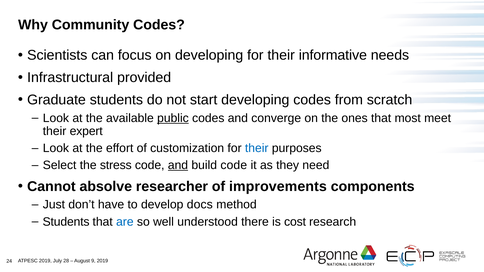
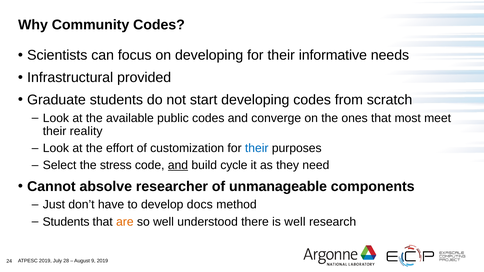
public underline: present -> none (173, 118)
expert: expert -> reality (86, 131)
build code: code -> cycle (234, 165)
improvements: improvements -> unmanageable (278, 187)
are colour: blue -> orange (125, 222)
is cost: cost -> well (295, 222)
